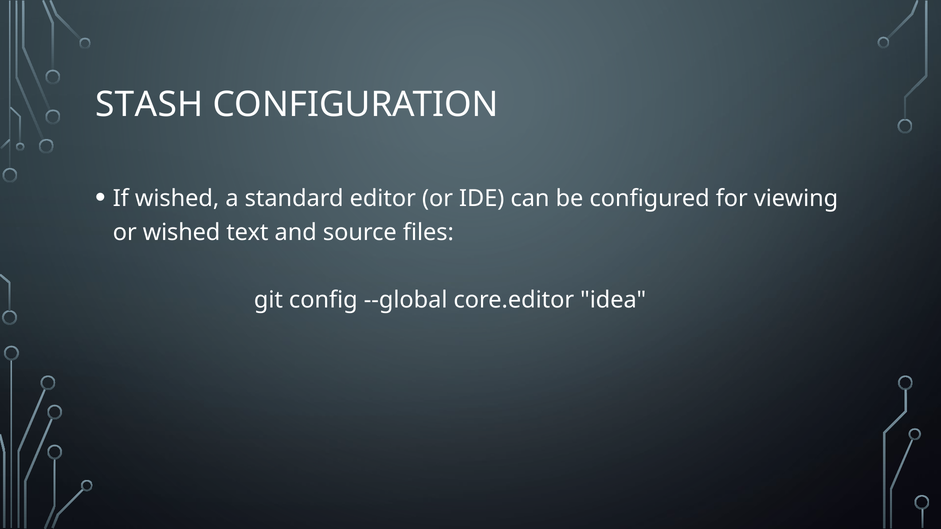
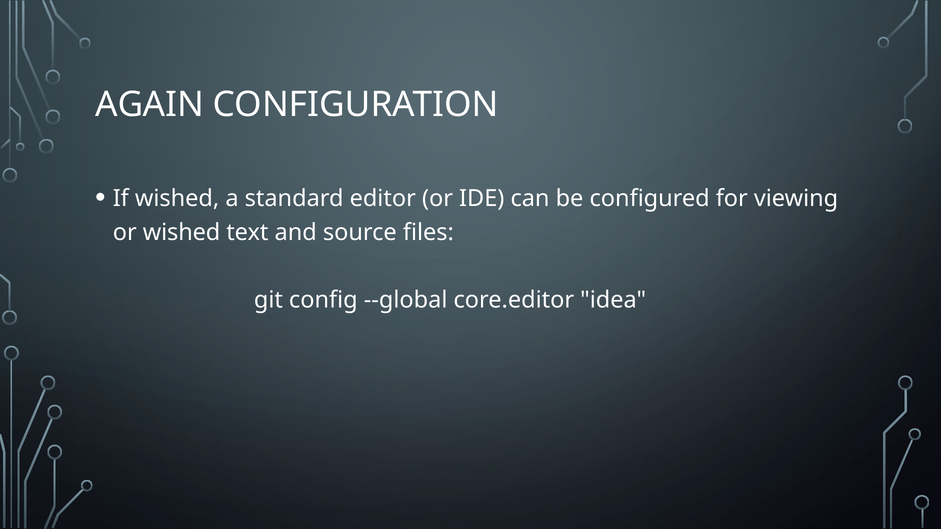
STASH: STASH -> AGAIN (150, 105)
